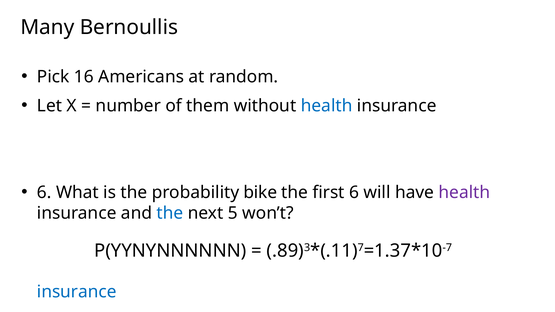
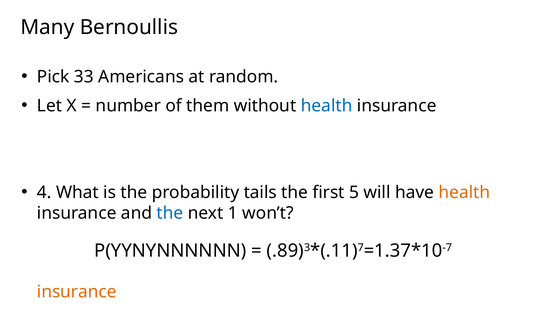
16: 16 -> 33 (84, 77)
6: 6 -> 4 (44, 192)
bike: bike -> tails (260, 192)
first 6: 6 -> 5 (354, 192)
health colour: purple -> orange (464, 192)
5: 5 -> 1 (233, 213)
insurance colour: blue -> orange (77, 292)
